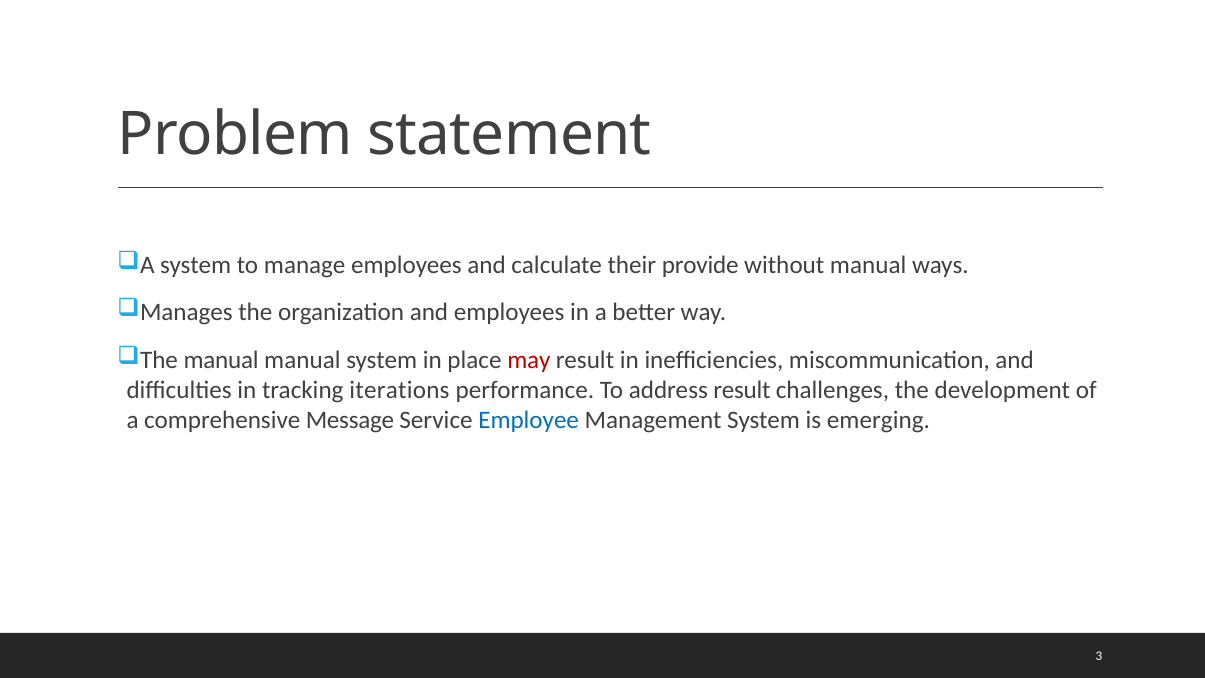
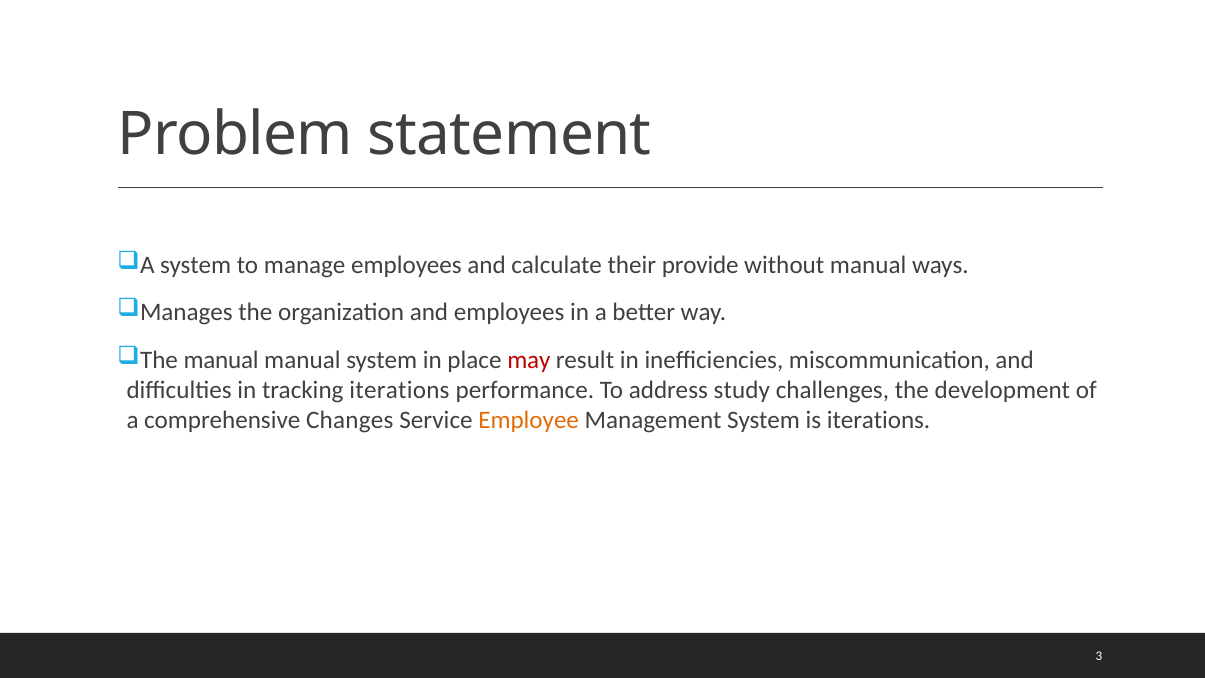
address result: result -> study (742, 390)
Message: Message -> Changes (350, 421)
Employee colour: blue -> orange (529, 421)
is emerging: emerging -> iterations (879, 421)
